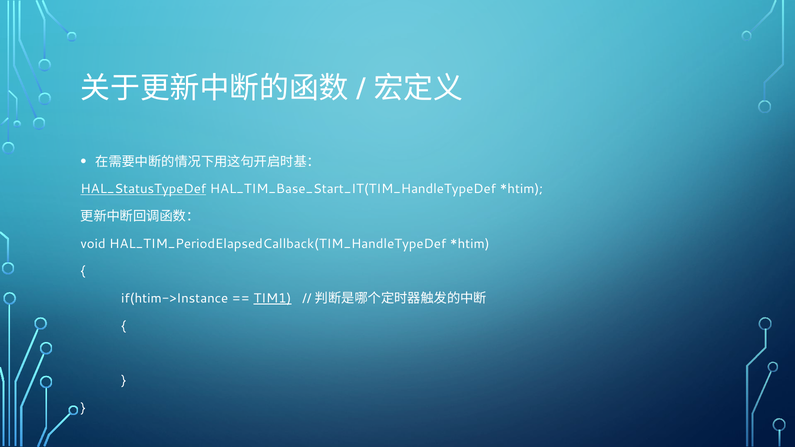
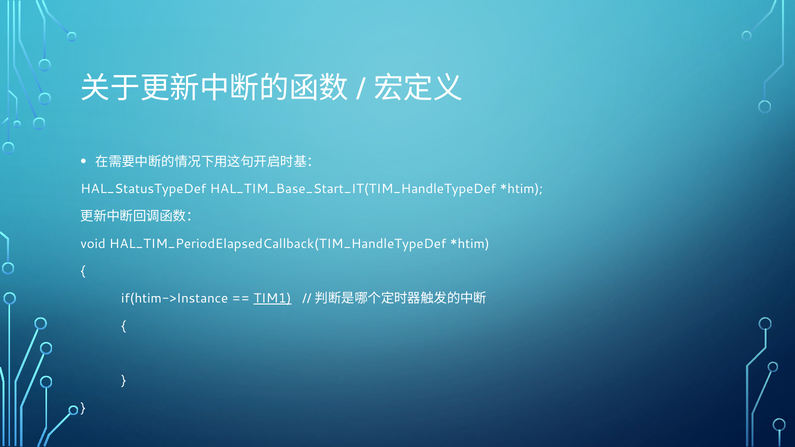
HAL_StatusTypeDef underline: present -> none (143, 189)
